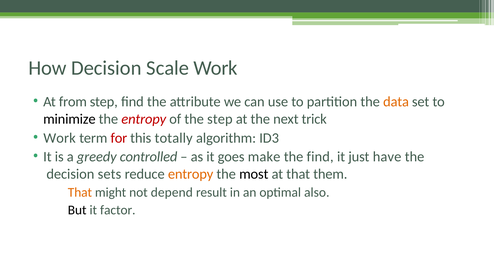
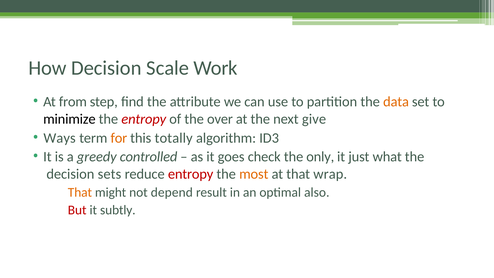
the step: step -> over (220, 119)
trick: trick -> give (314, 119)
Work: Work -> Ways (60, 138)
for colour: red -> orange (119, 138)
make: make -> check (264, 157)
the find: find -> only (320, 157)
have: have -> what (387, 157)
entropy colour: orange -> red (191, 174)
most colour: black -> orange (254, 174)
them: them -> wrap (330, 174)
But colour: black -> red (77, 210)
factor: factor -> subtly (118, 210)
